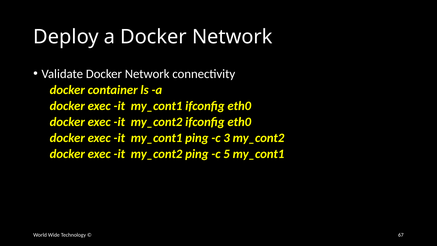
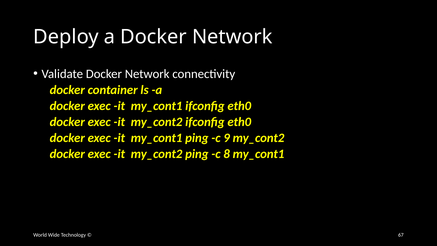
3: 3 -> 9 (227, 138)
5: 5 -> 8 (227, 154)
